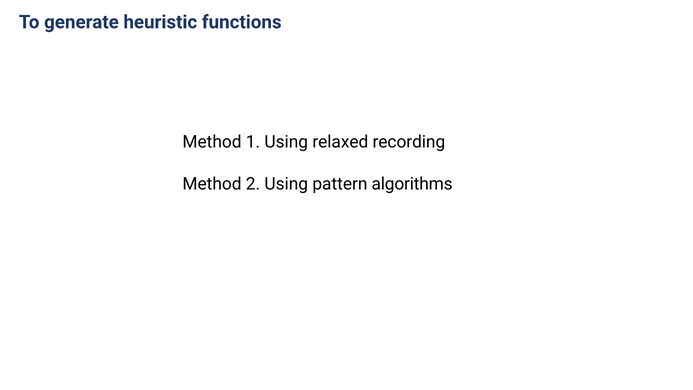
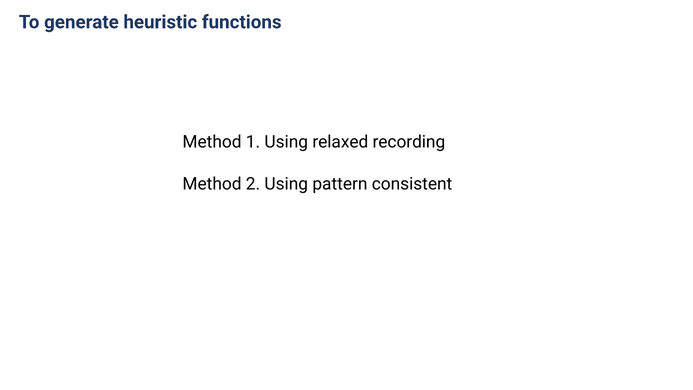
algorithms: algorithms -> consistent (412, 184)
